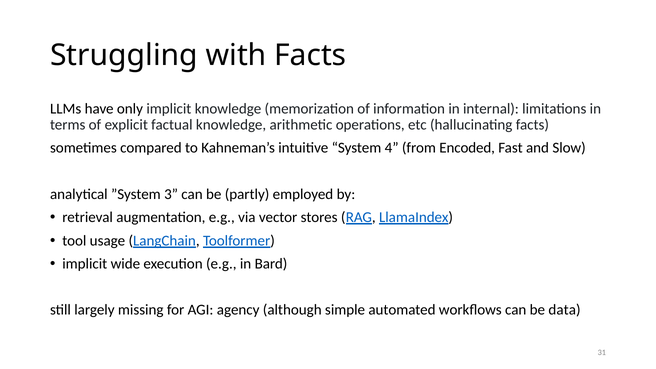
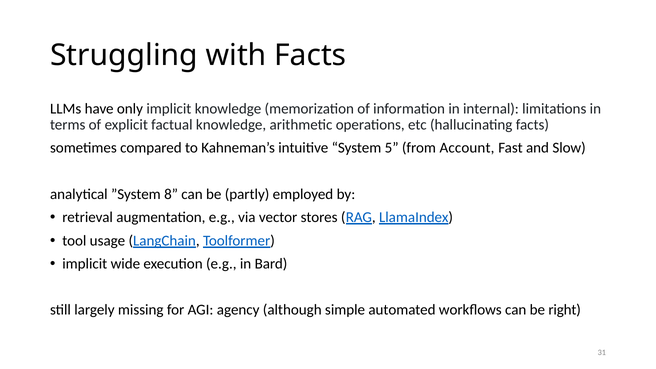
4: 4 -> 5 (392, 148)
Encoded: Encoded -> Account (467, 148)
3: 3 -> 8 (171, 194)
data: data -> right (565, 310)
